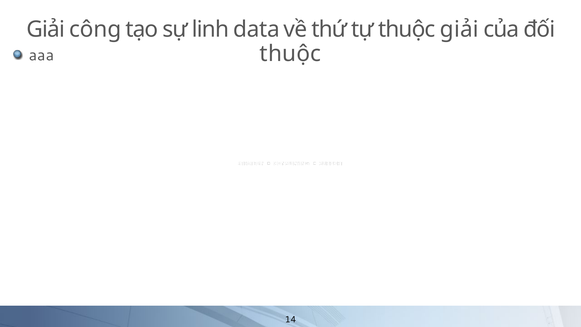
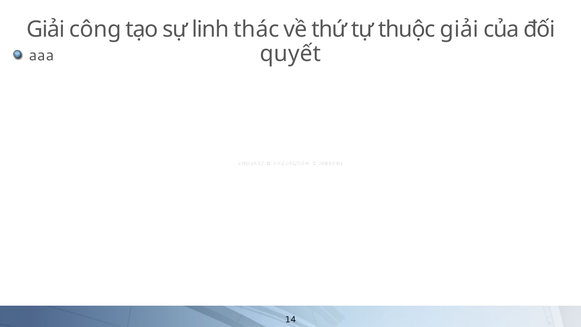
data: data -> thác (256, 29)
thuộc: thuộc -> quyết (290, 54)
